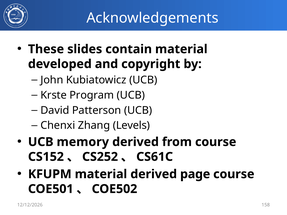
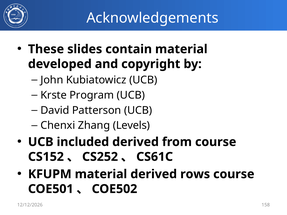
memory: memory -> included (83, 142)
page: page -> rows (195, 174)
